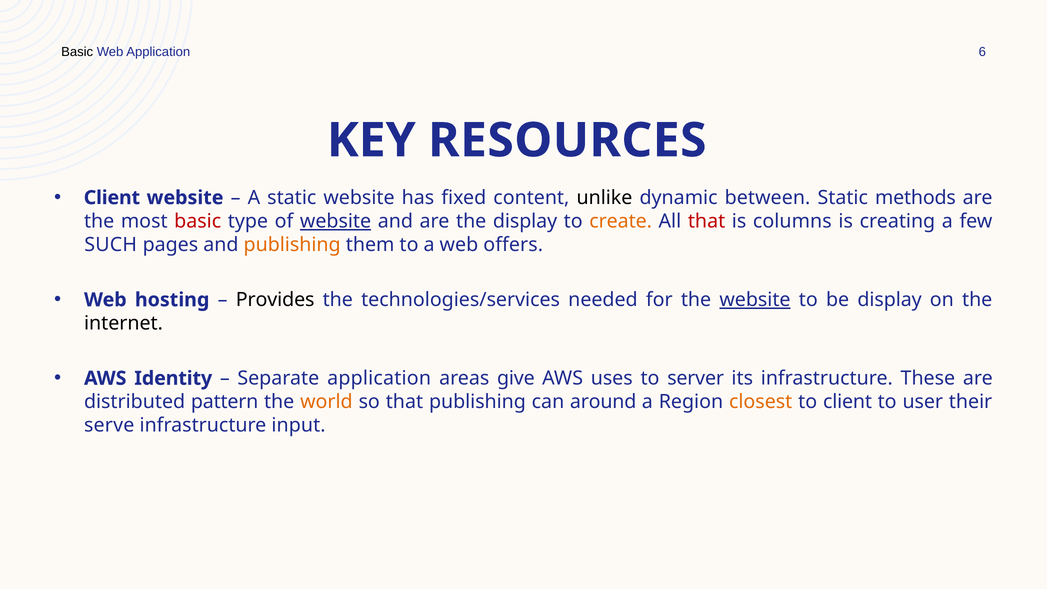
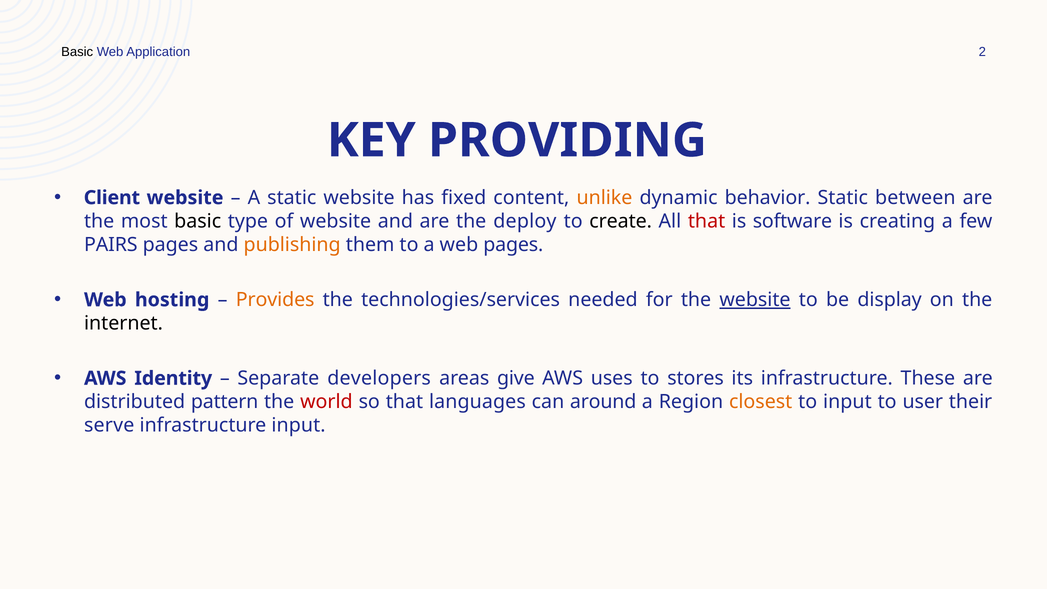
6: 6 -> 2 (982, 52)
RESOURCES: RESOURCES -> PROVIDING (567, 141)
unlike colour: black -> orange (604, 198)
between: between -> behavior (768, 198)
methods: methods -> between (915, 198)
basic colour: red -> black (198, 221)
website underline: present -> none (336, 221)
the display: display -> deploy (525, 221)
create colour: orange -> black (621, 221)
columns: columns -> software (792, 221)
SUCH: SUCH -> PAIRS (111, 245)
web offers: offers -> pages (513, 245)
Provides colour: black -> orange (275, 300)
Separate application: application -> developers (379, 378)
server: server -> stores (696, 378)
world colour: orange -> red (326, 402)
that publishing: publishing -> languages (477, 402)
to client: client -> input (847, 402)
